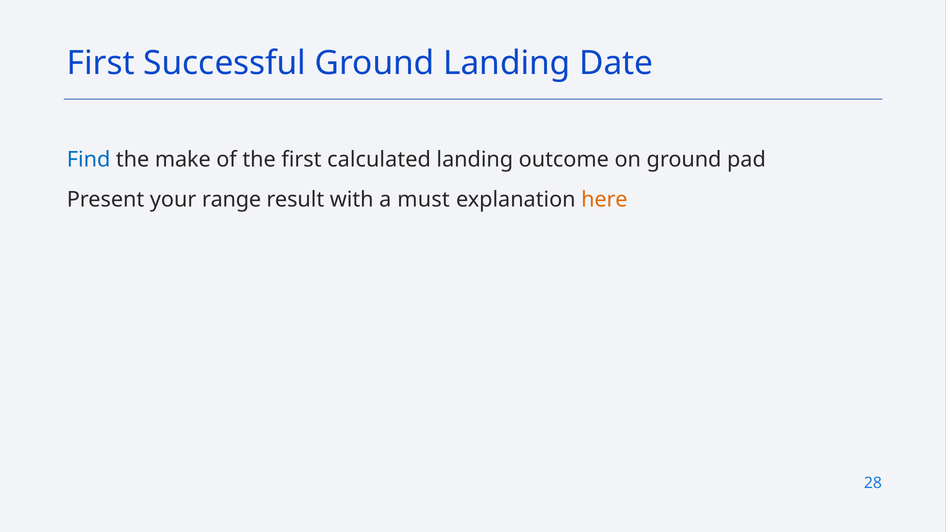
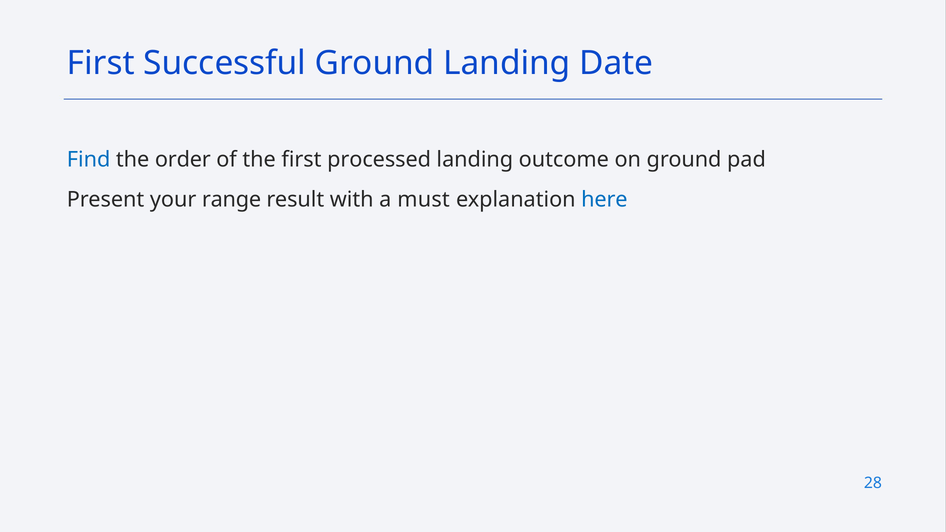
make: make -> order (183, 160)
calculated: calculated -> processed (379, 160)
here colour: orange -> blue (604, 199)
